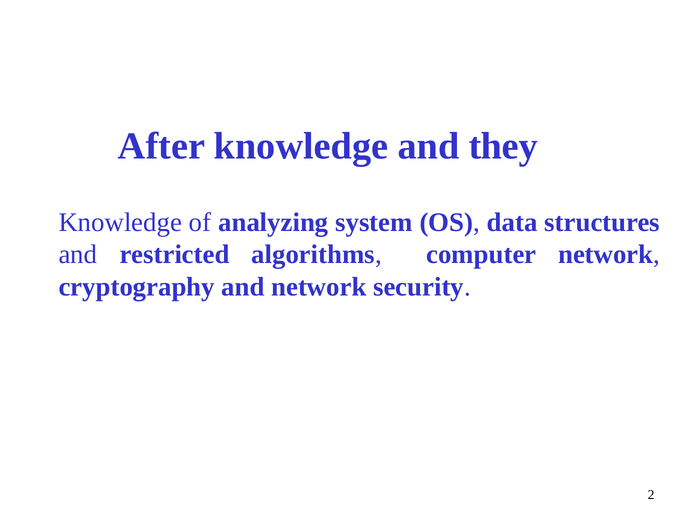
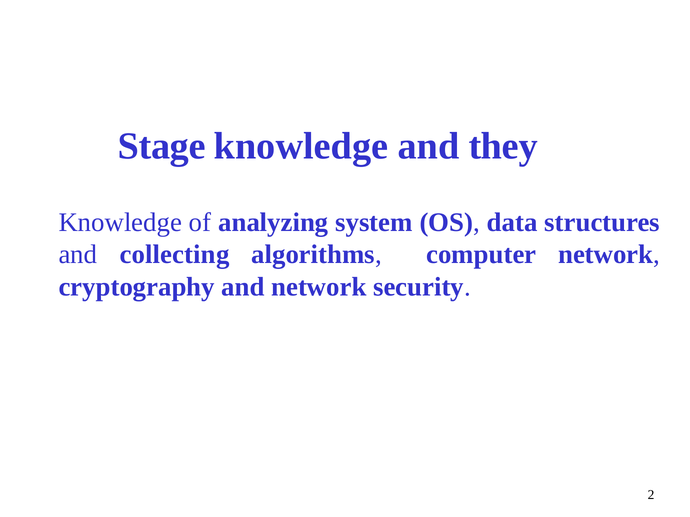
After: After -> Stage (162, 146)
restricted: restricted -> collecting (175, 255)
